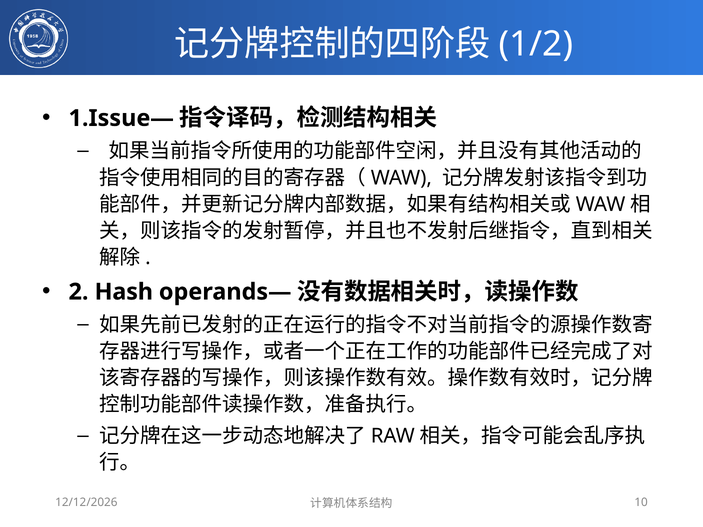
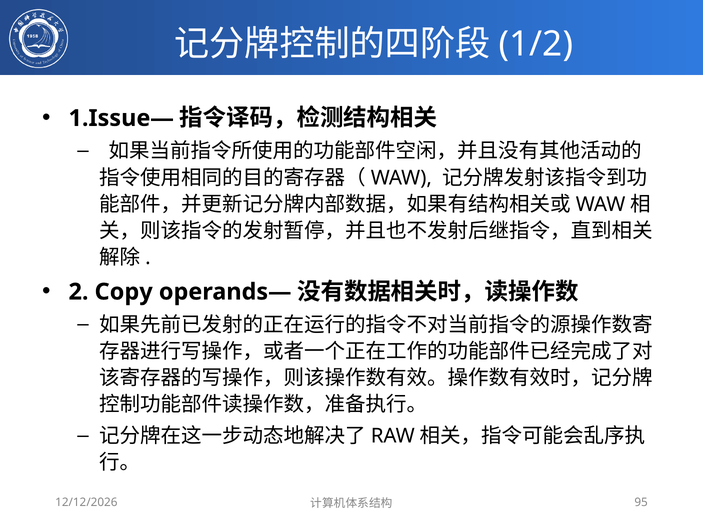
Hash: Hash -> Copy (124, 292)
10: 10 -> 95 (641, 503)
